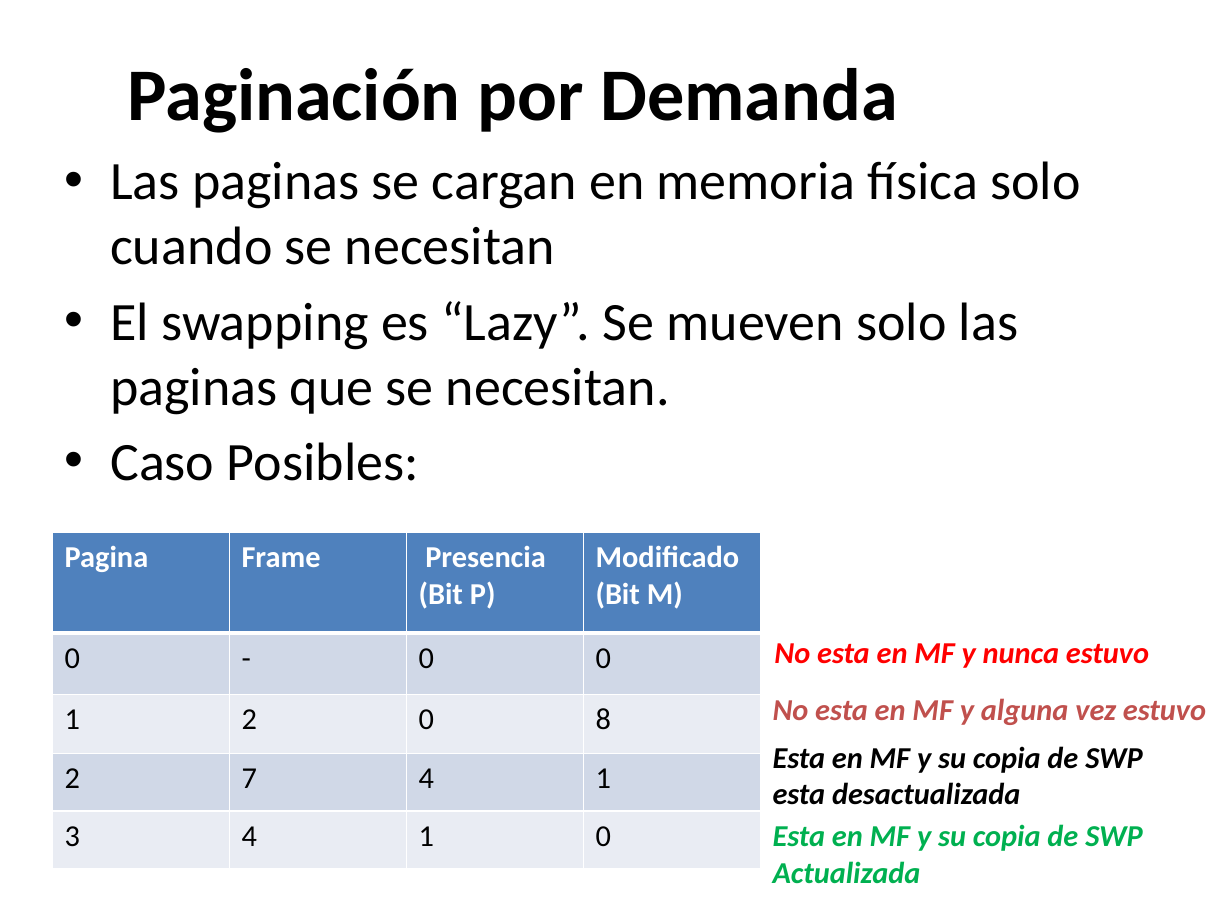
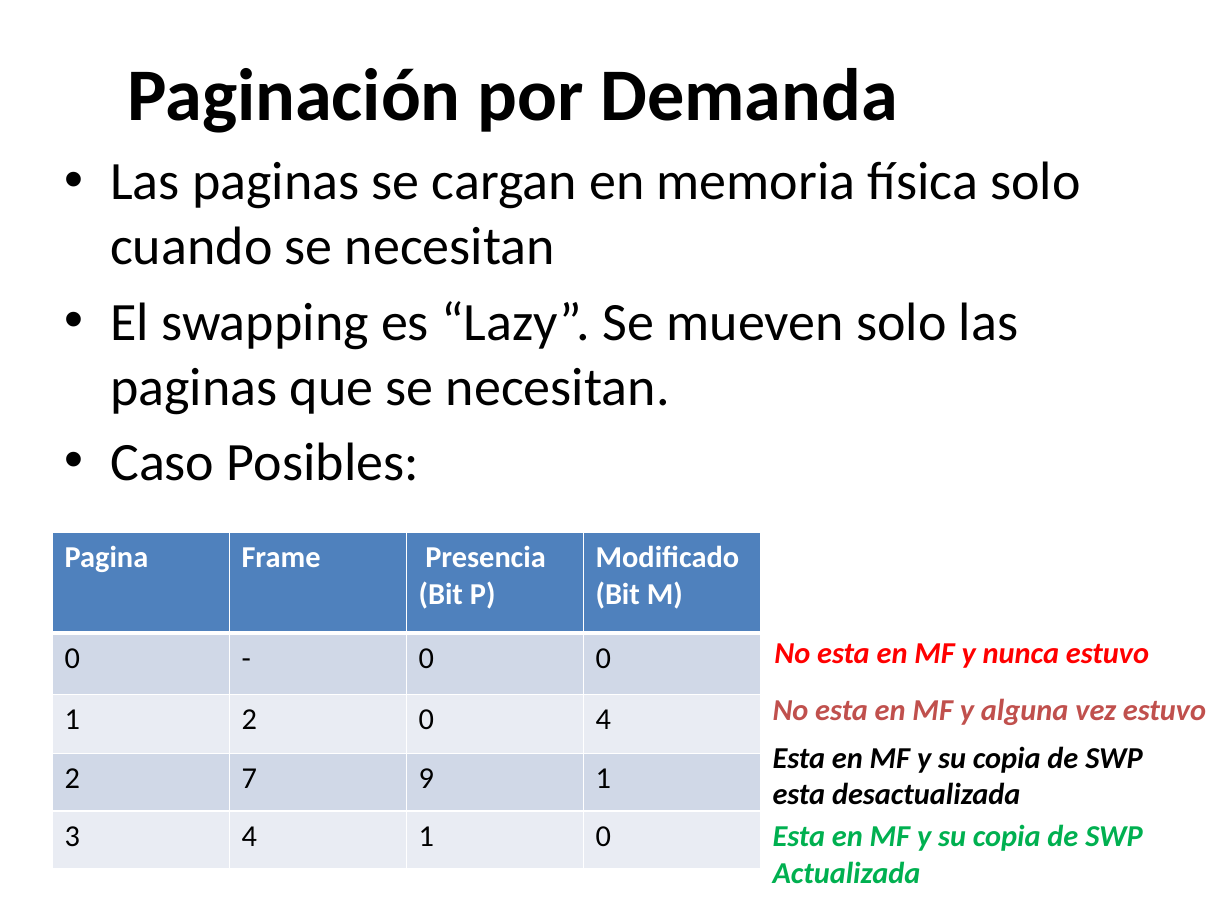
0 8: 8 -> 4 (603, 720)
7 4: 4 -> 9 (426, 778)
